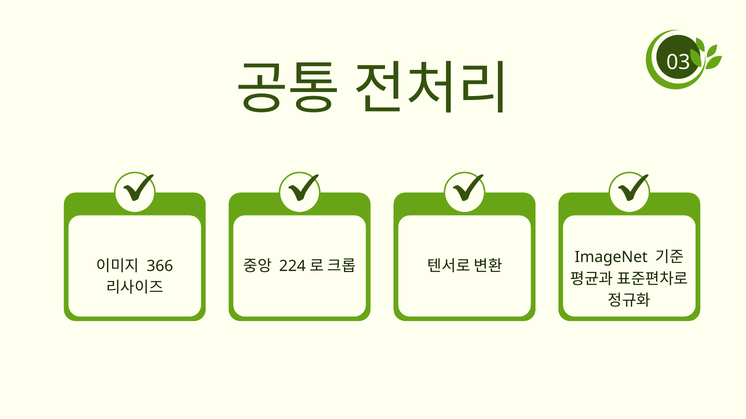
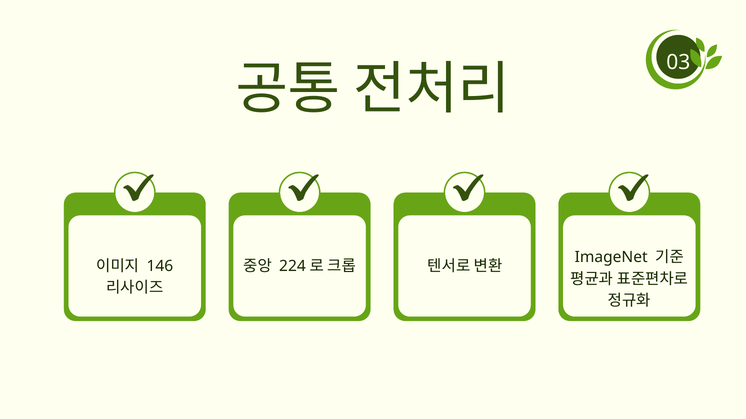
366: 366 -> 146 (160, 267)
